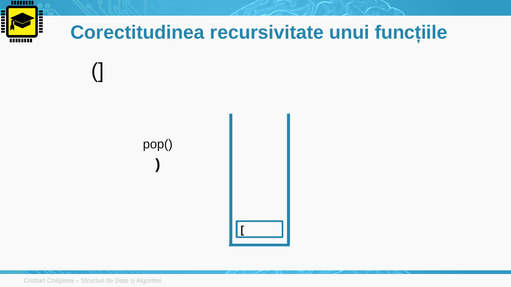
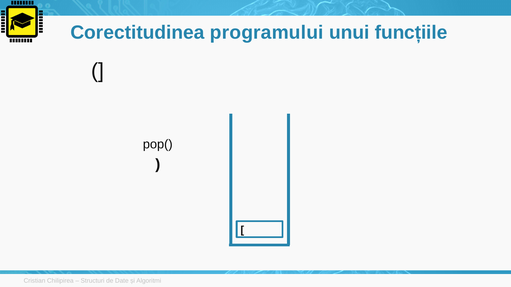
recursivitate: recursivitate -> programului (267, 33)
